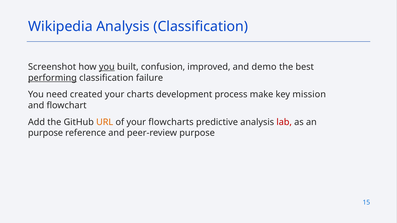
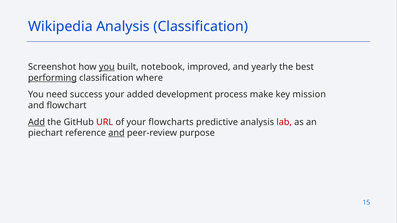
confusion: confusion -> notebook (163, 67)
demo: demo -> yearly (264, 67)
failure: failure -> where (149, 78)
created: created -> success (86, 95)
charts: charts -> added (140, 95)
Add underline: none -> present (36, 122)
URL colour: orange -> red (105, 122)
purpose: purpose -> piechart (45, 133)
and underline: none -> present (116, 133)
